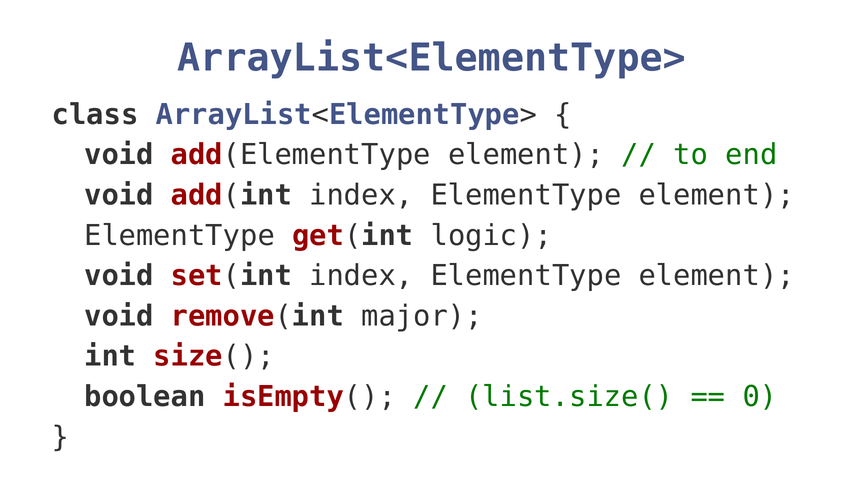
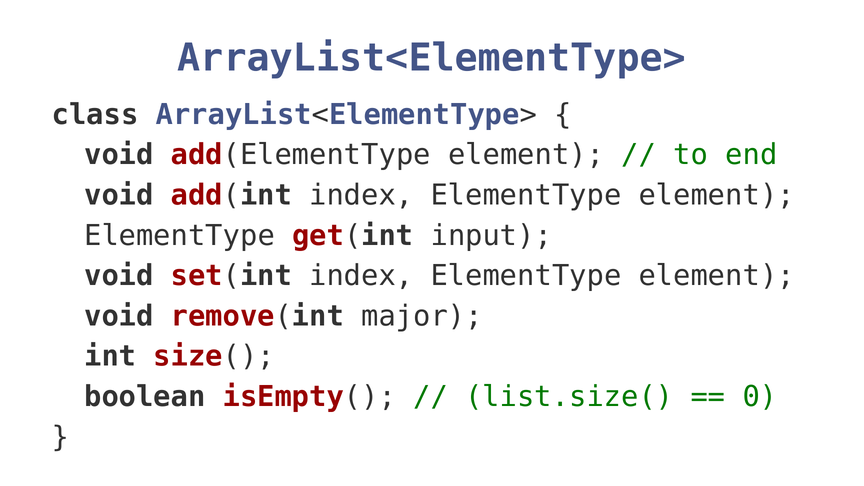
logic: logic -> input (491, 236)
